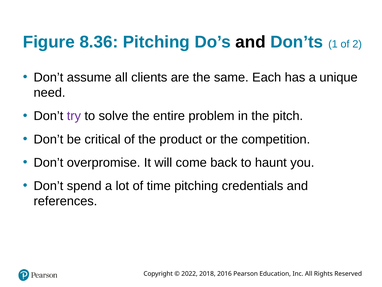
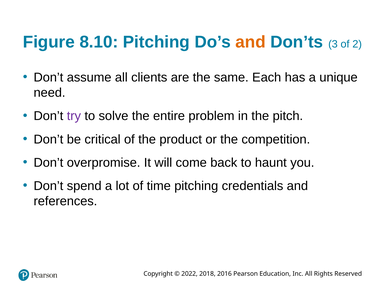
8.36: 8.36 -> 8.10 (99, 42)
and colour: black -> orange (251, 42)
1: 1 -> 3 (333, 44)
